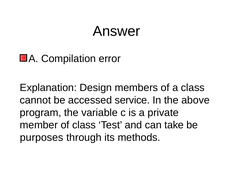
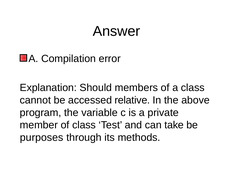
Design: Design -> Should (96, 88)
service: service -> relative (132, 100)
